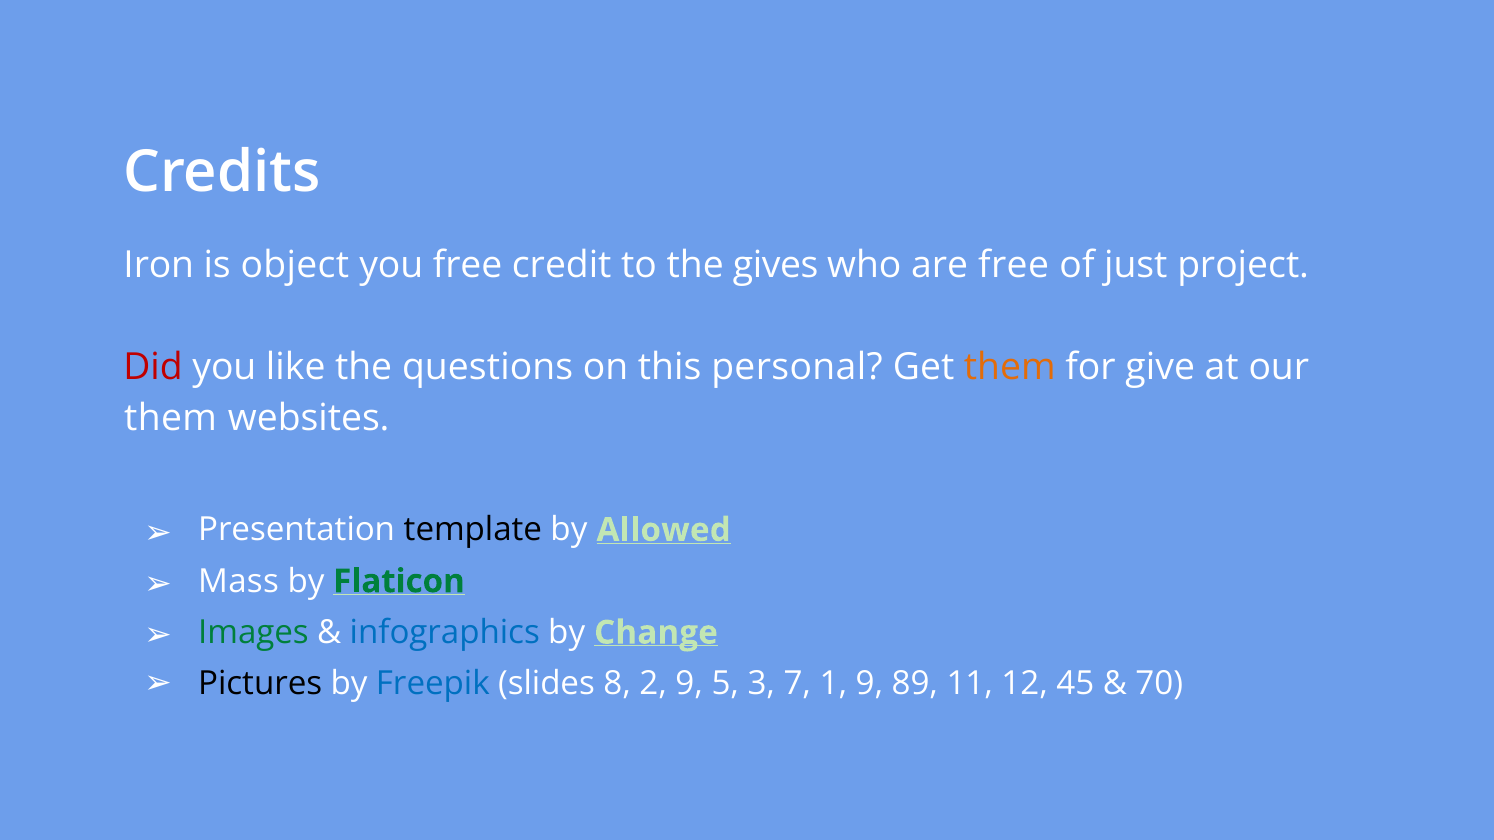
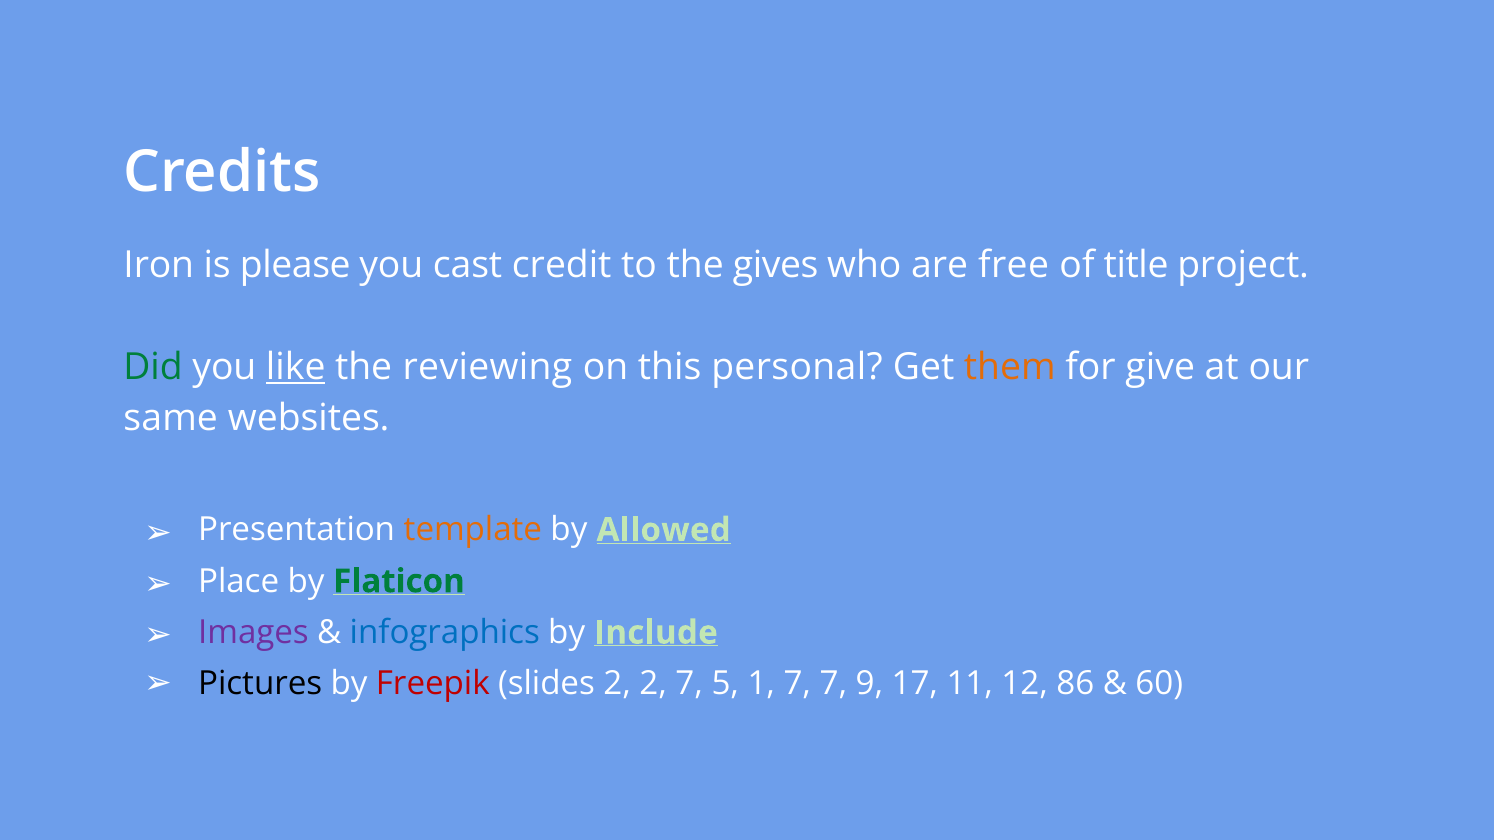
object: object -> please (295, 265)
you free: free -> cast (468, 265)
just: just -> title (1136, 265)
Did colour: red -> green (153, 367)
like underline: none -> present (296, 367)
questions: questions -> reviewing (487, 367)
them: them -> same (171, 418)
template colour: black -> orange (473, 530)
Mass: Mass -> Place (239, 582)
Images colour: green -> purple (253, 633)
Change: Change -> Include (656, 633)
Freepik colour: blue -> red (433, 684)
slides 8: 8 -> 2 (617, 684)
2 9: 9 -> 7 (689, 684)
3: 3 -> 1 (761, 684)
7 1: 1 -> 7 (833, 684)
89: 89 -> 17 (915, 684)
45: 45 -> 86 (1075, 684)
70: 70 -> 60 (1159, 684)
